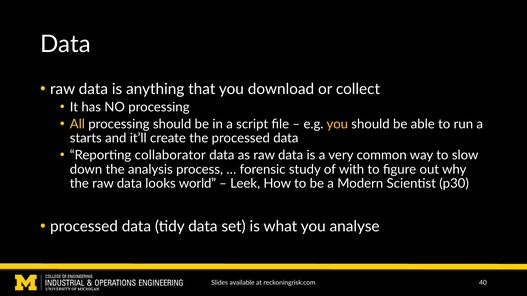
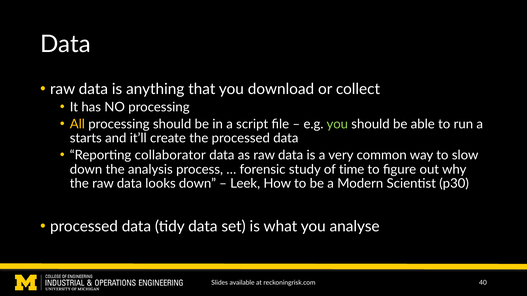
you colour: yellow -> light green (337, 124)
with: with -> time (352, 170)
looks world: world -> down (197, 184)
